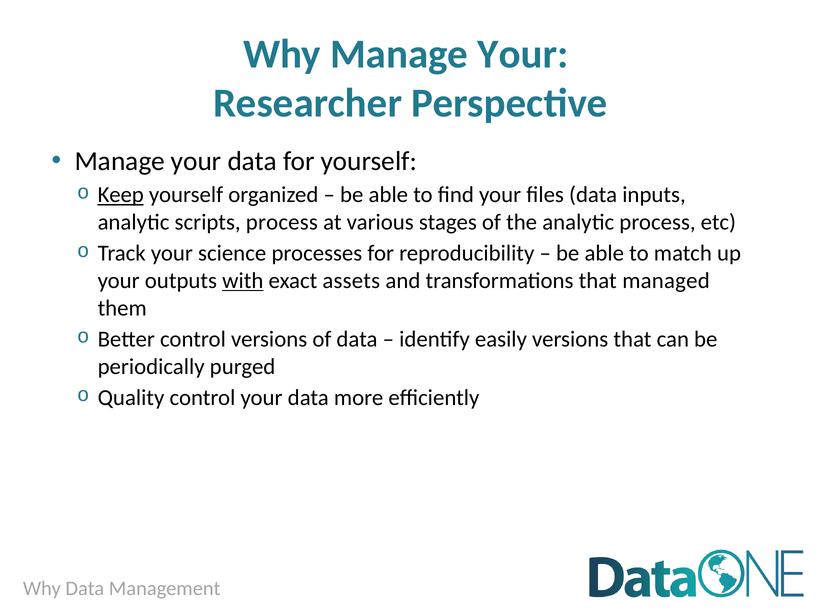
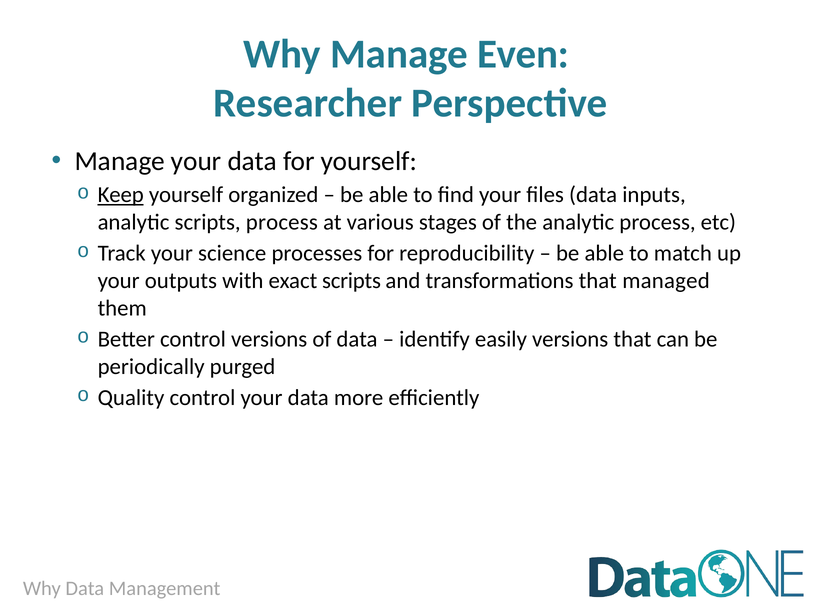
Why Manage Your: Your -> Even (523, 54)
with underline: present -> none (243, 281)
exact assets: assets -> scripts (352, 281)
